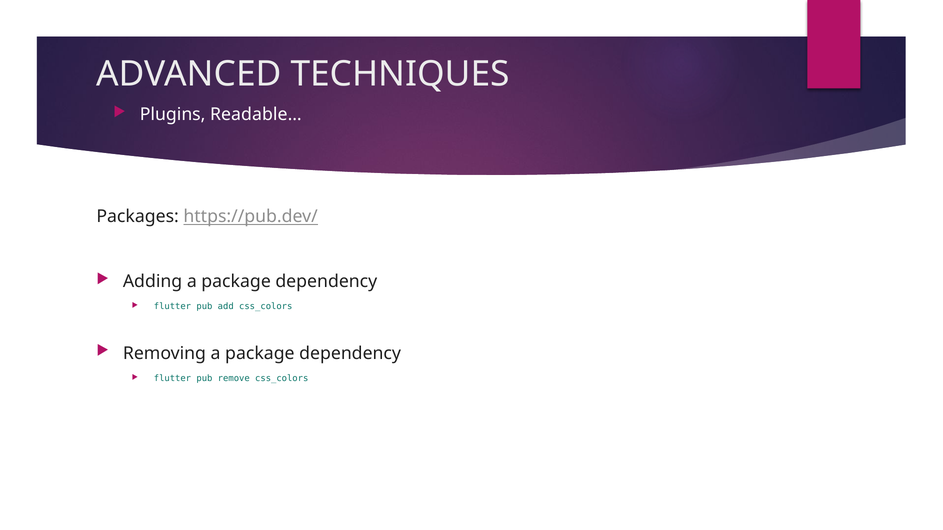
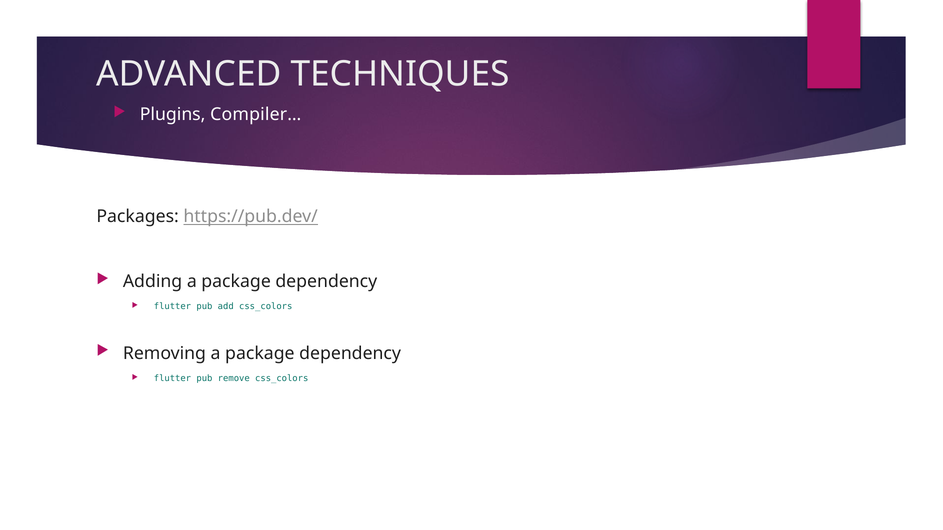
Readable…: Readable… -> Compiler… (256, 115)
